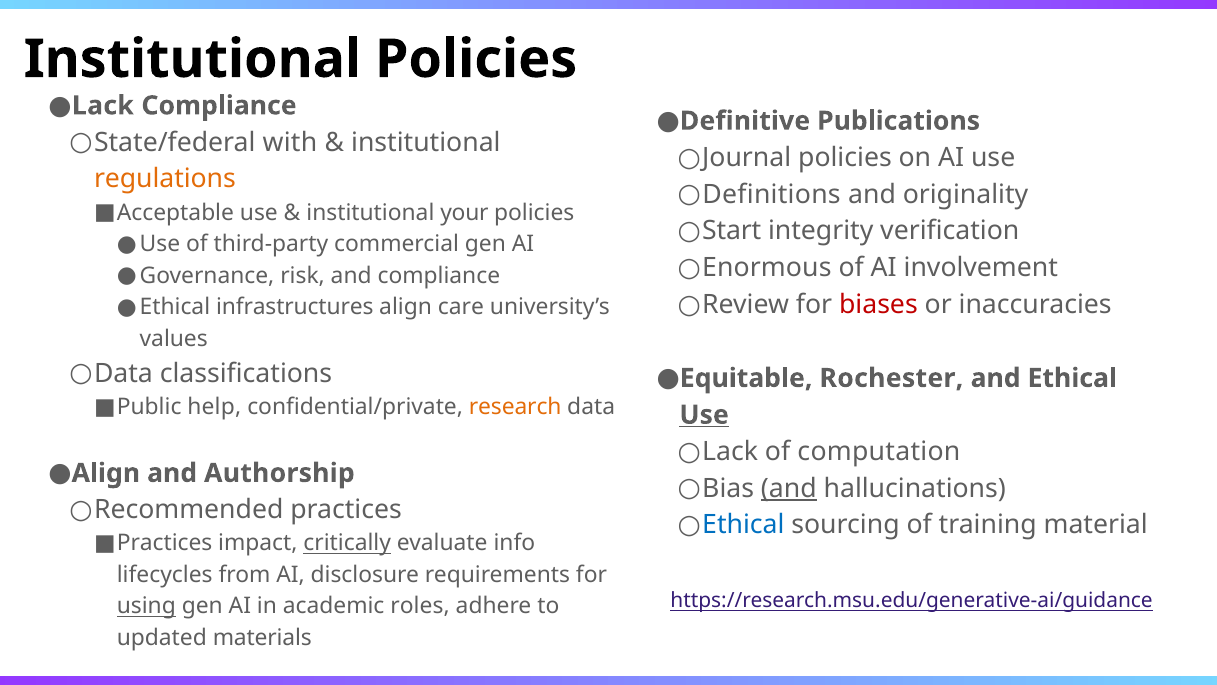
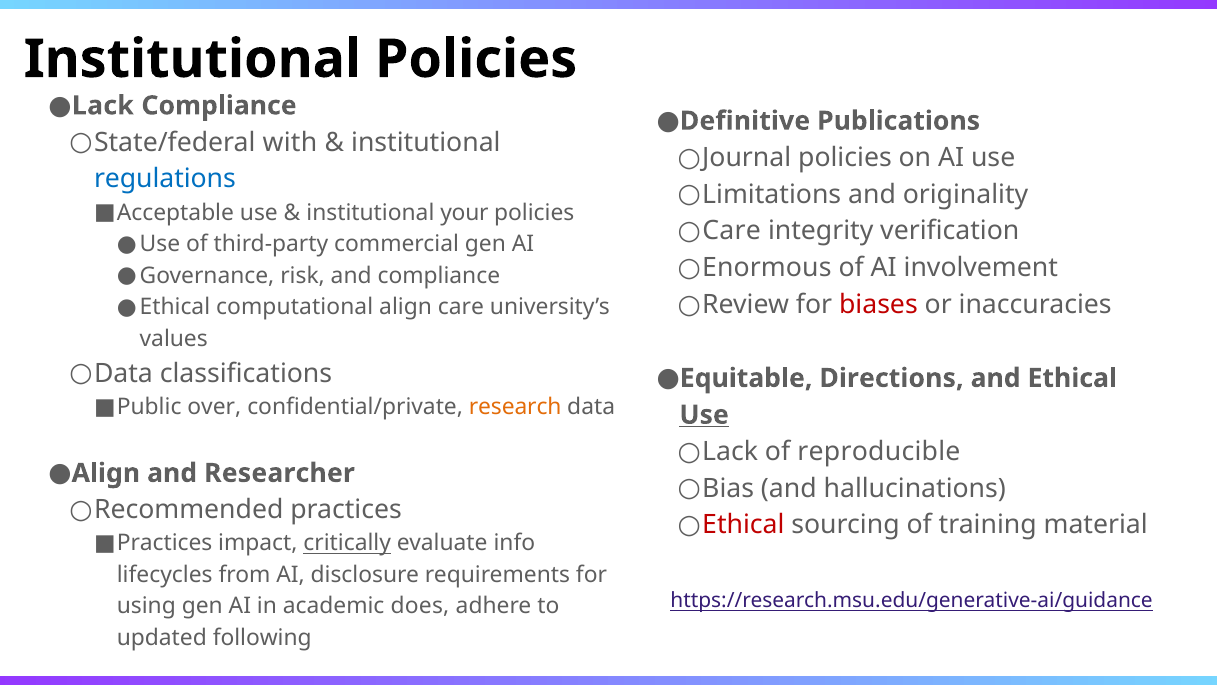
regulations colour: orange -> blue (165, 179)
Definitions: Definitions -> Limitations (772, 194)
Start: Start -> Care (732, 231)
infrastructures: infrastructures -> computational (295, 307)
Rochester: Rochester -> Directions (891, 378)
help: help -> over (214, 407)
computation: computation -> reproducible (879, 451)
Authorship: Authorship -> Researcher (279, 473)
and underline: present -> none (789, 488)
Ethical colour: blue -> red (743, 525)
using underline: present -> none (146, 606)
roles: roles -> does (420, 606)
materials: materials -> following (262, 637)
